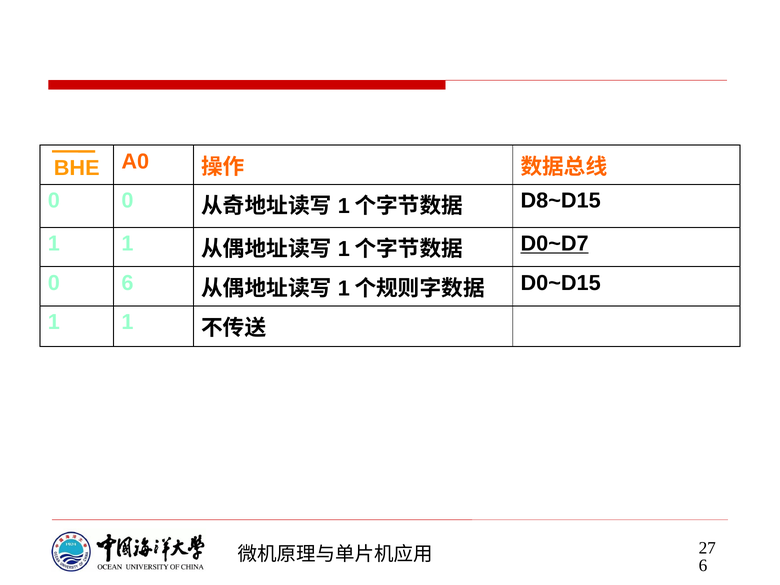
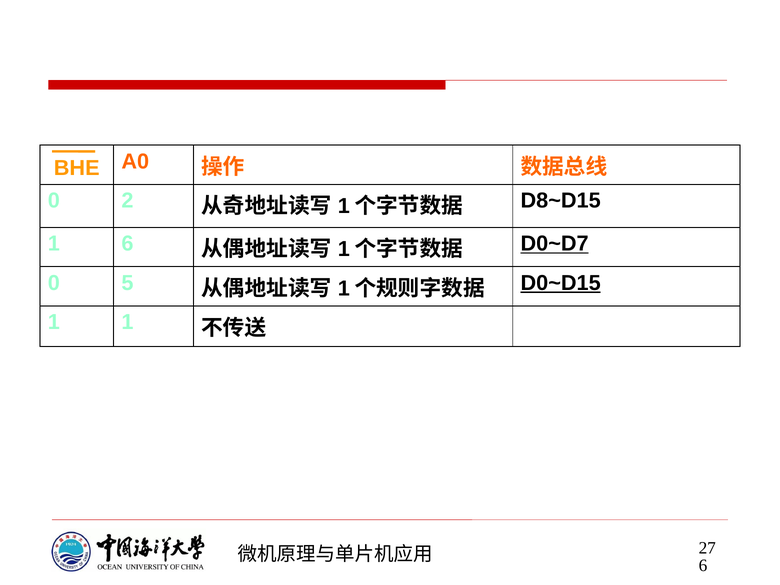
0 0: 0 -> 2 (127, 201)
1: 1 -> 6 (127, 244)
0 6: 6 -> 5 (127, 283)
D0~D15 underline: none -> present (561, 283)
